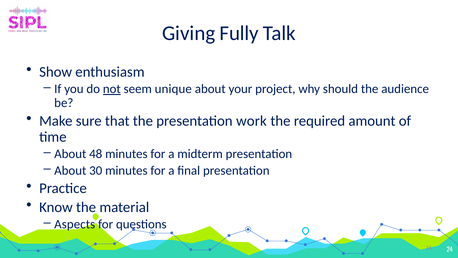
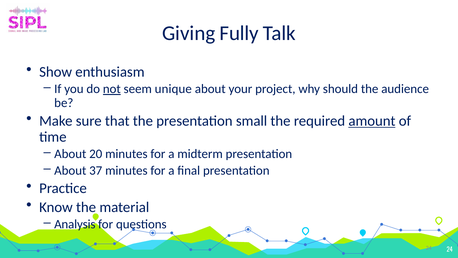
work: work -> small (252, 121)
amount underline: none -> present (372, 121)
48: 48 -> 20 (96, 154)
30: 30 -> 37 (96, 170)
Aspects: Aspects -> Analysis (75, 224)
